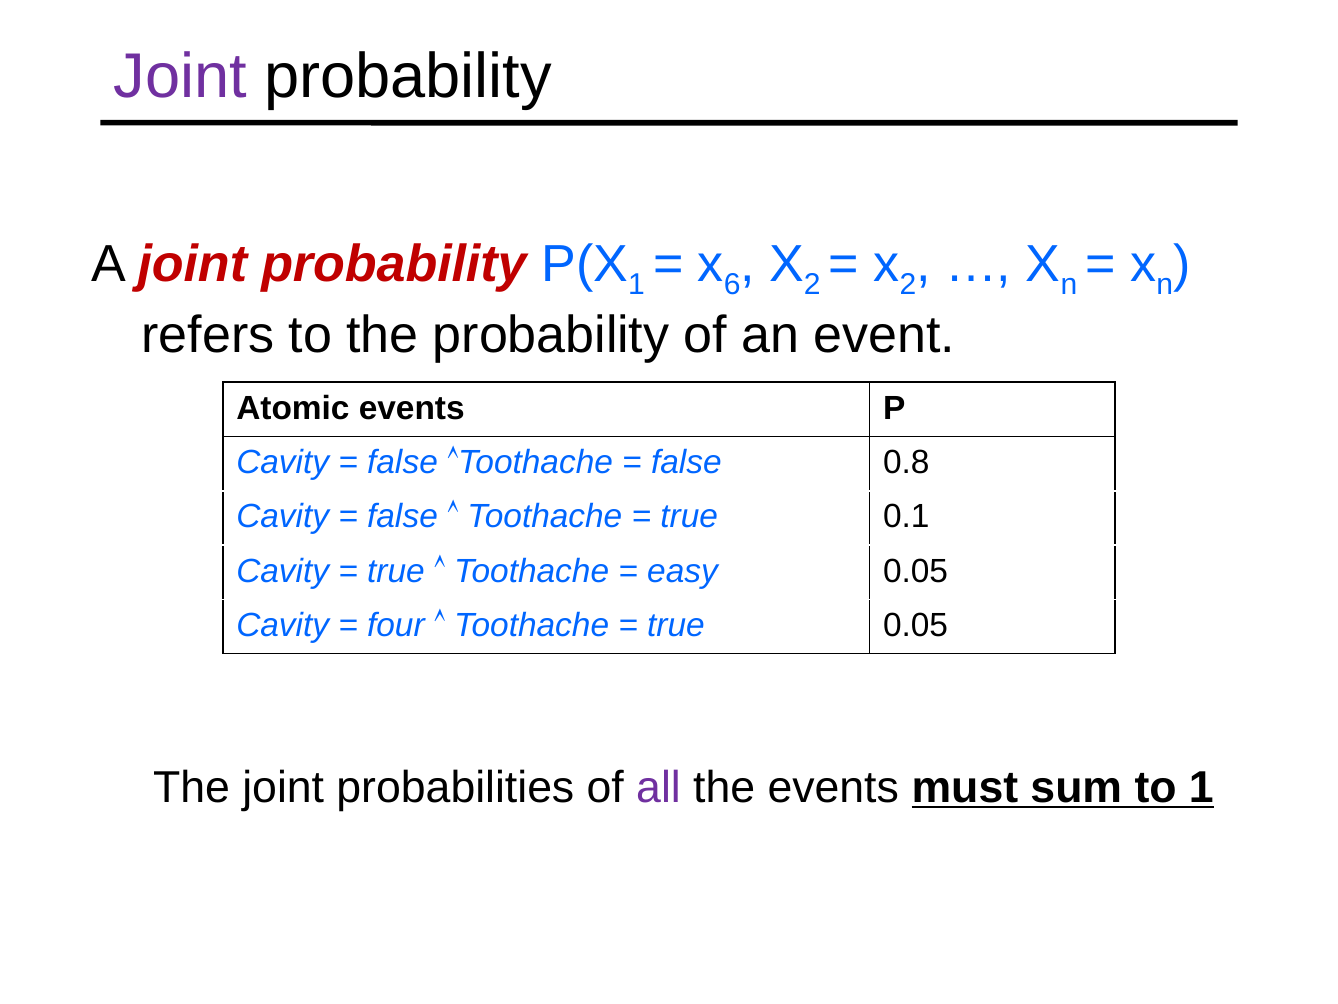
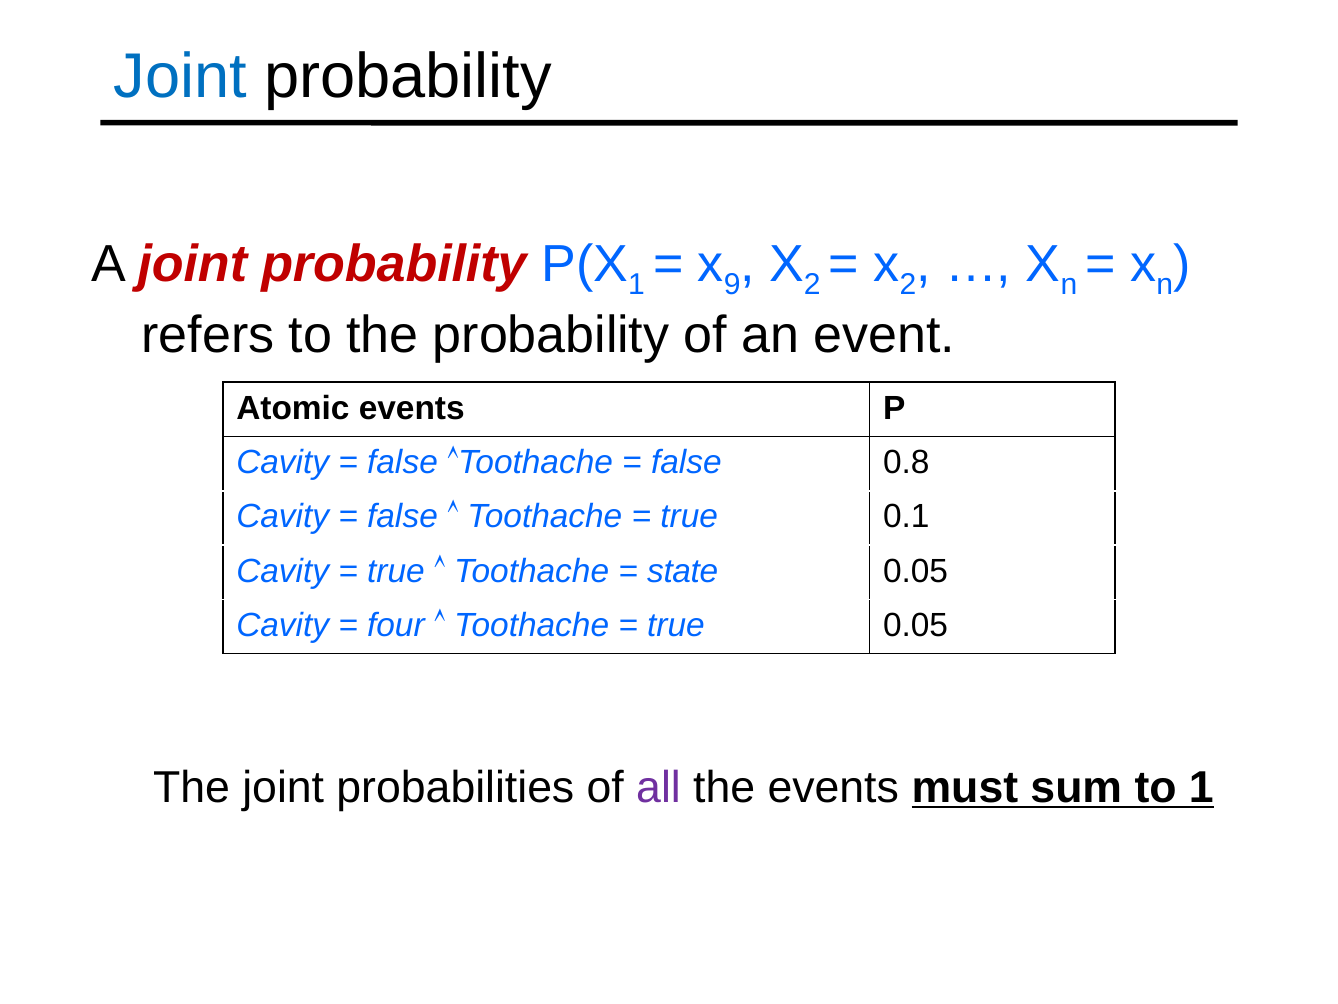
Joint colour: purple -> blue (180, 77)
6: 6 -> 9 (732, 285)
easy: easy -> state (683, 571)
